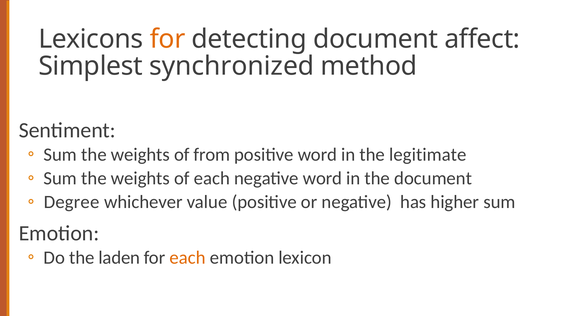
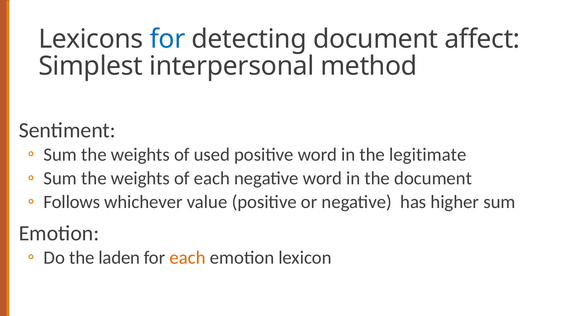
for colour: orange -> blue (168, 39)
synchronized: synchronized -> interpersonal (232, 66)
from: from -> used (212, 155)
Degree: Degree -> Follows (72, 202)
